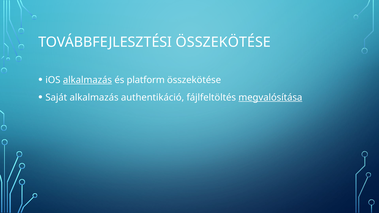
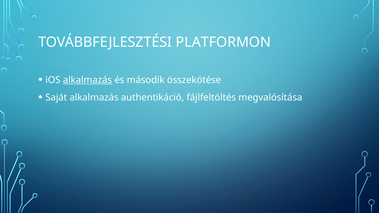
TOVÁBBFEJLESZTÉSI ÖSSZEKÖTÉSE: ÖSSZEKÖTÉSE -> PLATFORMON (223, 42)
platform: platform -> második (146, 80)
megvalósítása underline: present -> none (270, 98)
